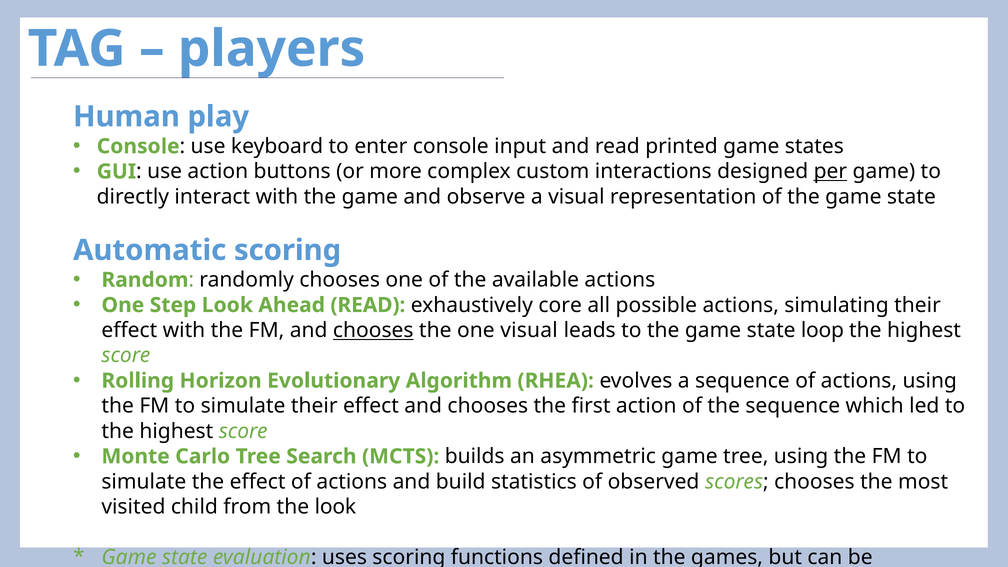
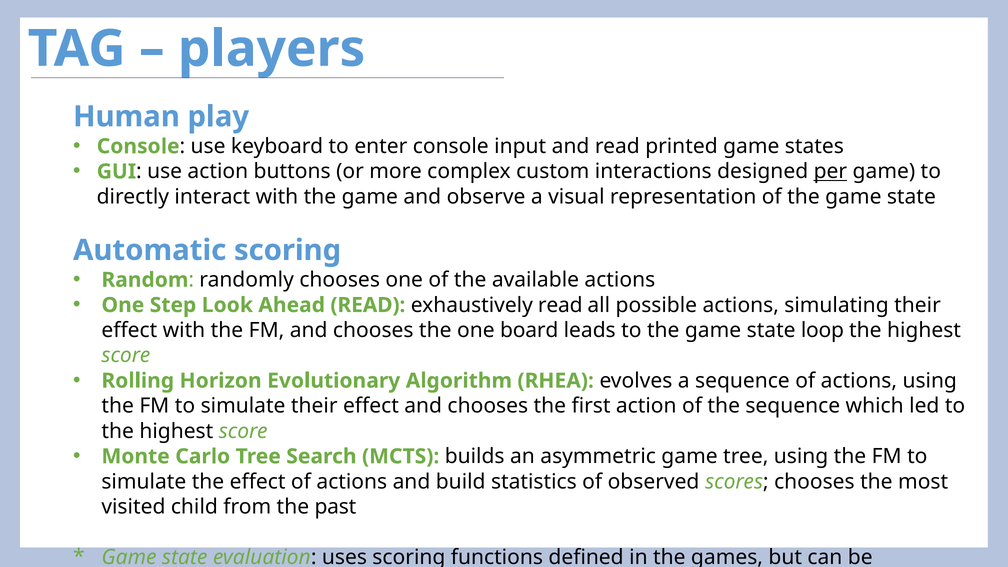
exhaustively core: core -> read (560, 305)
chooses underline: present -> none (373, 330)
one visual: visual -> board (529, 330)
the look: look -> past (335, 507)
